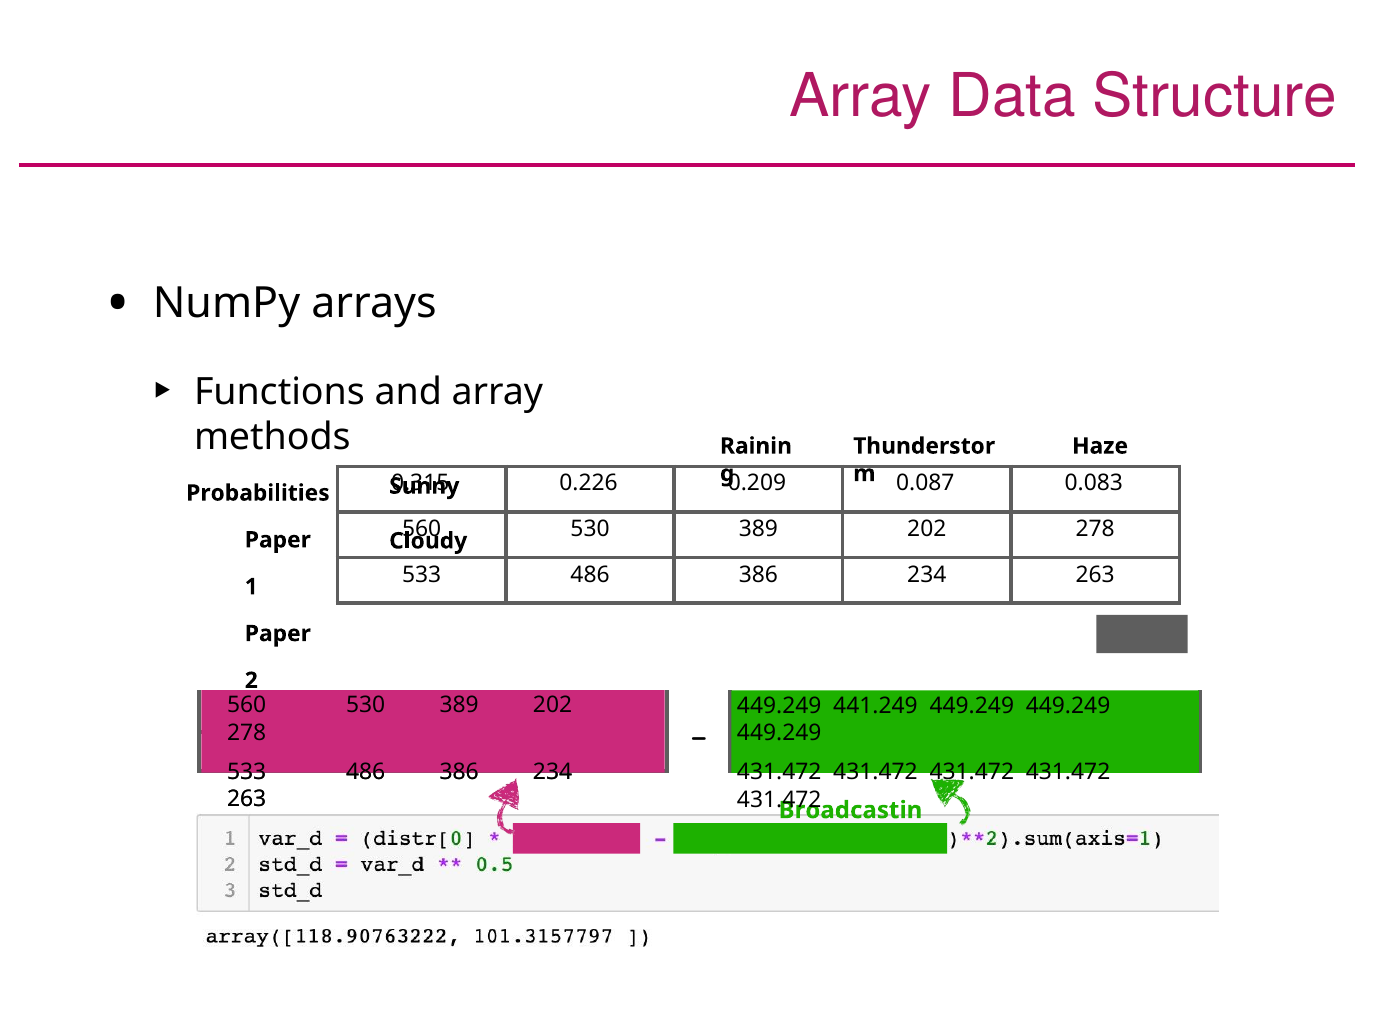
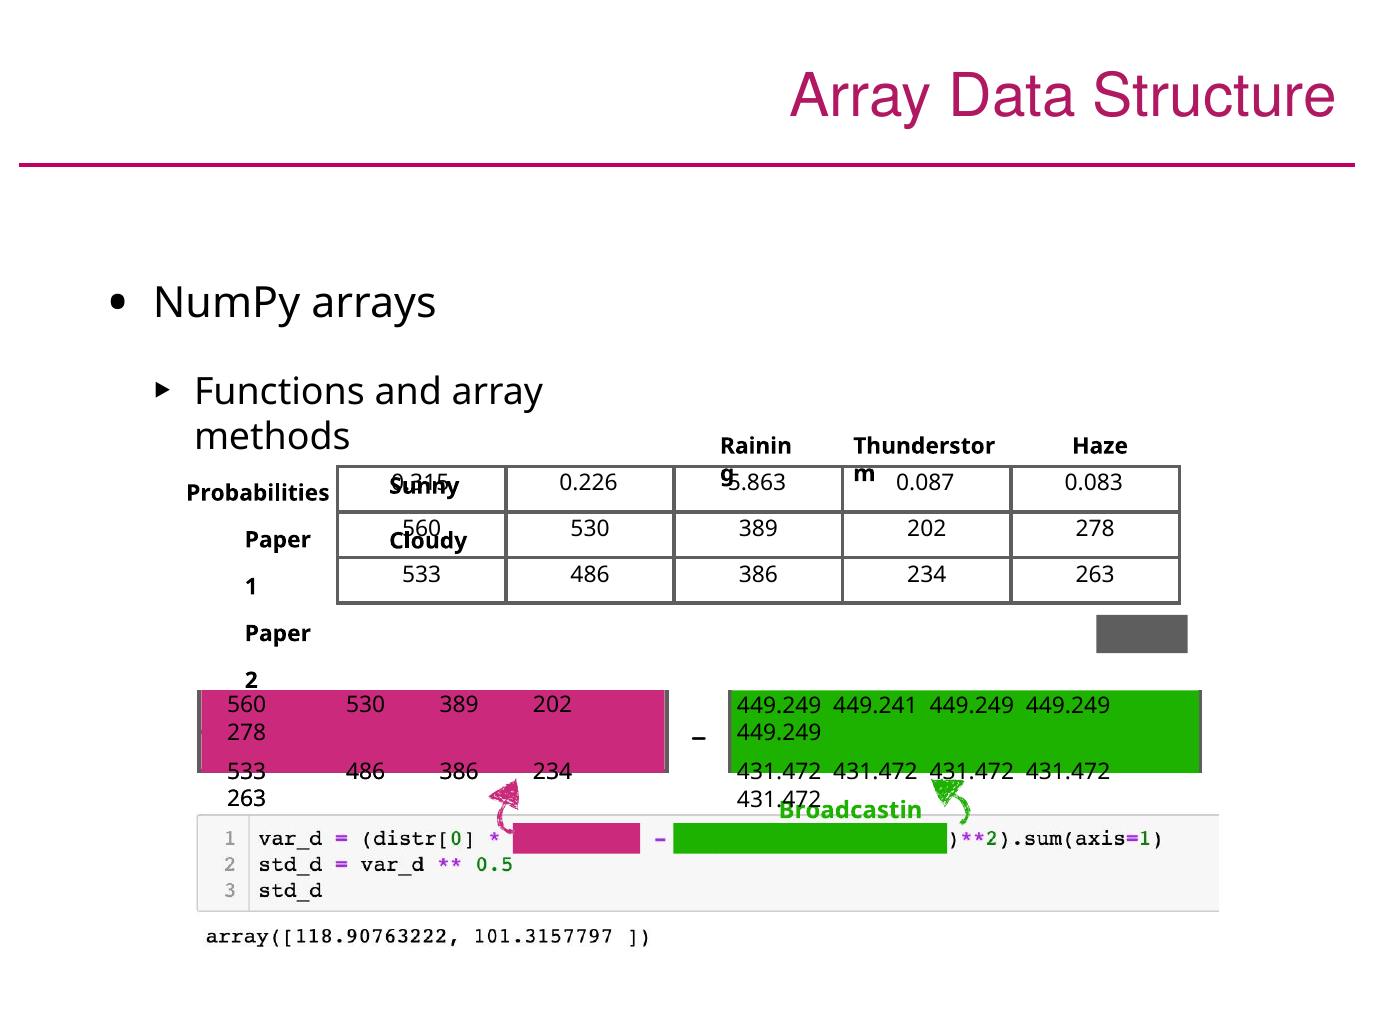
0.209: 0.209 -> 5.863 (757, 483)
441.249: 441.249 -> 449.241 (876, 705)
